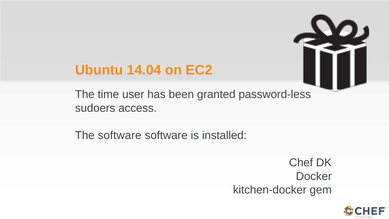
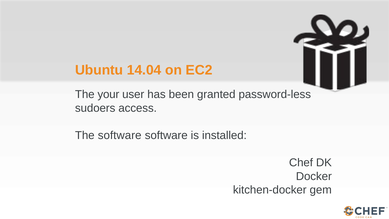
time: time -> your (108, 94)
